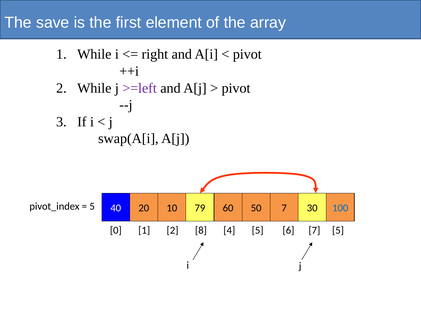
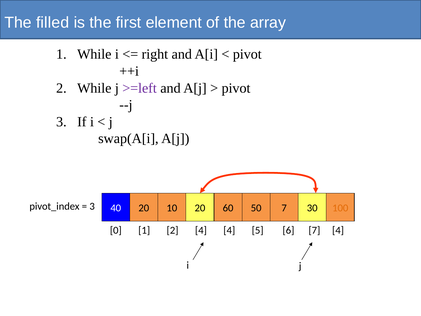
save: save -> filled (53, 22)
5: 5 -> 3 (92, 206)
10 79: 79 -> 20 (200, 208)
100 colour: blue -> orange (340, 208)
2 8: 8 -> 4 (201, 230)
7 5: 5 -> 4 (338, 230)
